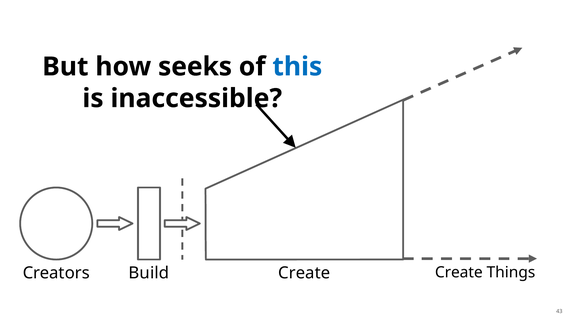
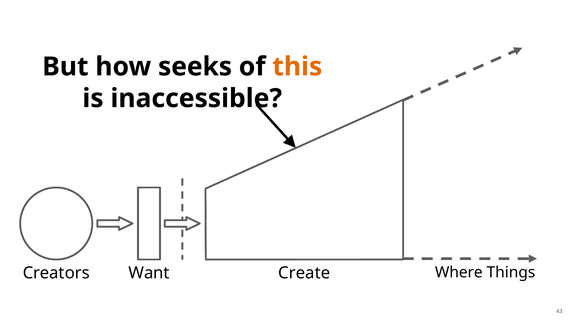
this colour: blue -> orange (297, 67)
Create: Create -> Where (459, 273)
Build: Build -> Want (149, 274)
